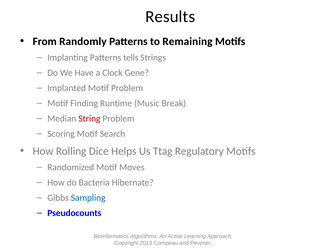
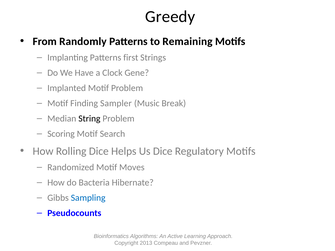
Results: Results -> Greedy (170, 17)
tells: tells -> first (131, 58)
Runtime: Runtime -> Sampler (116, 103)
String colour: red -> black (89, 119)
Us Ttag: Ttag -> Dice (163, 151)
